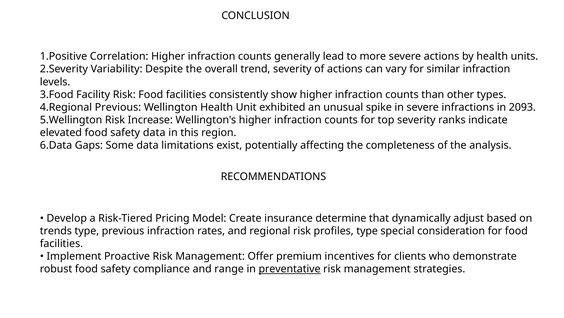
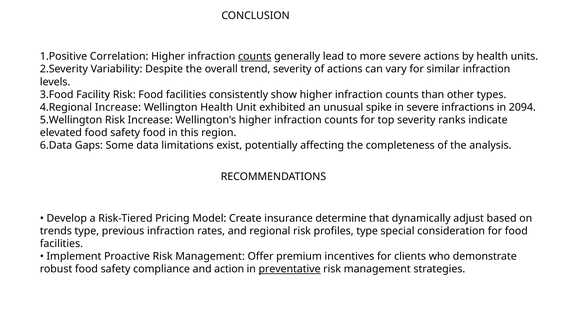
counts underline: none -> present (255, 56)
Previous: Previous -> Increase (118, 107)
2093: 2093 -> 2094 (522, 107)
safety data: data -> food (154, 132)
range: range -> action (229, 269)
